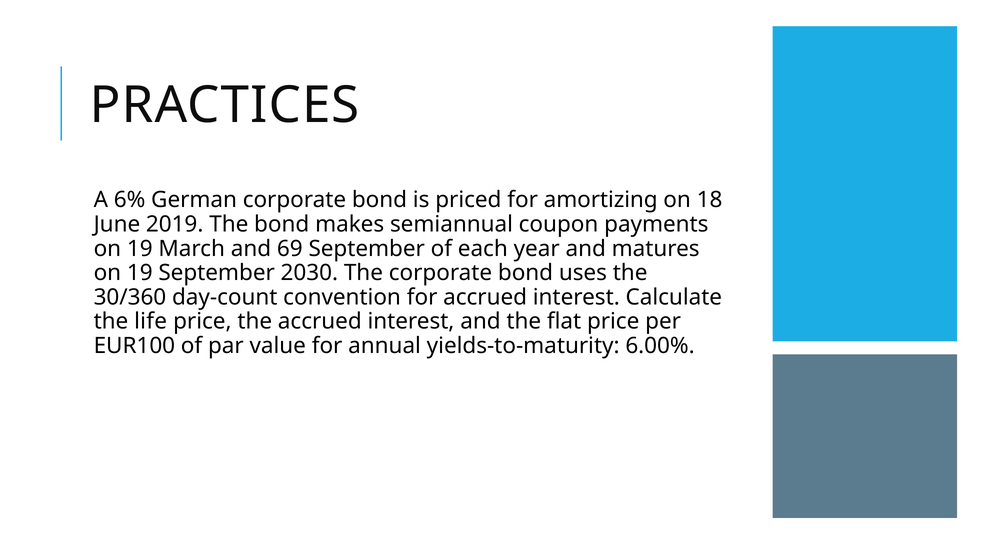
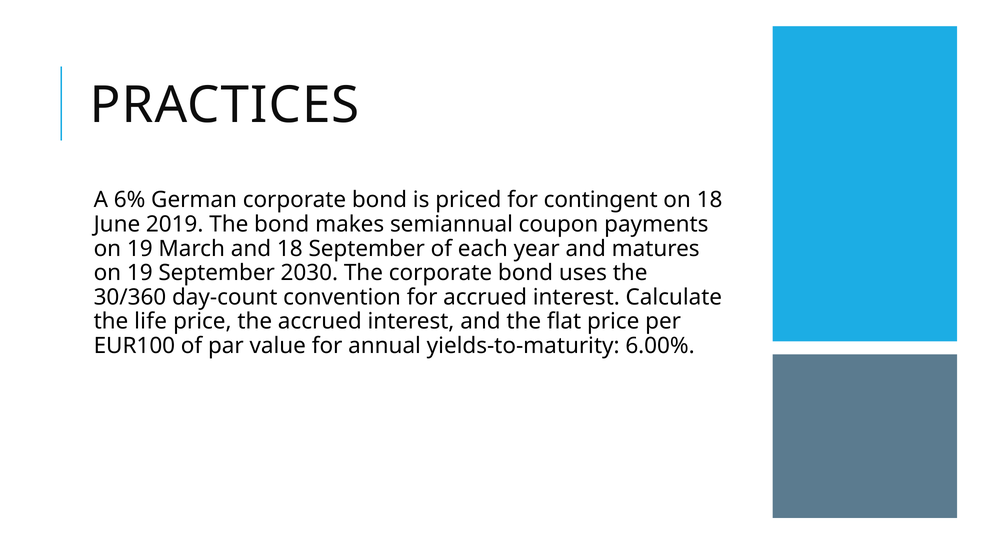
amortizing: amortizing -> contingent (601, 200)
and 69: 69 -> 18 (290, 249)
